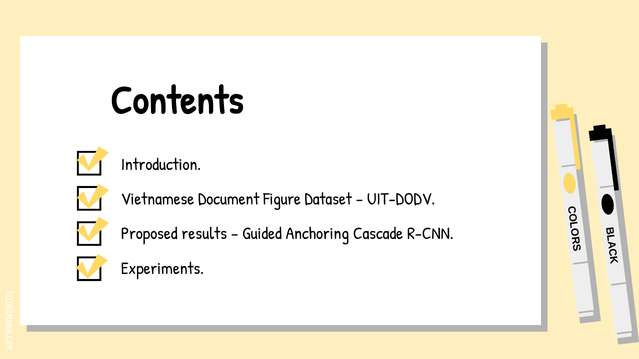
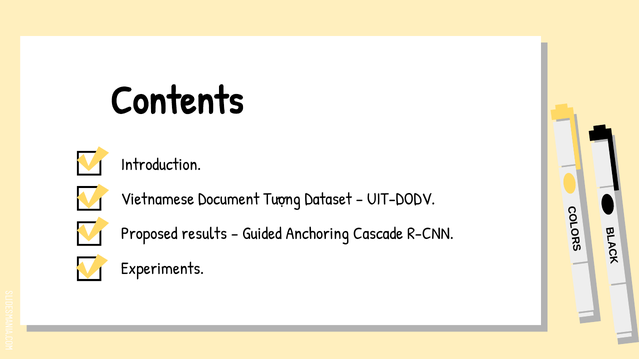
Figure: Figure -> Tượng (282, 199)
